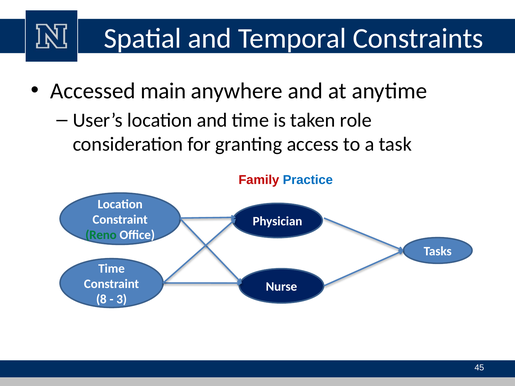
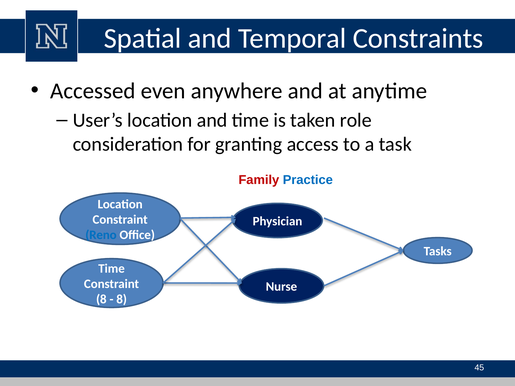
main: main -> even (163, 91)
Reno colour: green -> blue (101, 235)
3: 3 -> 8 (122, 300)
